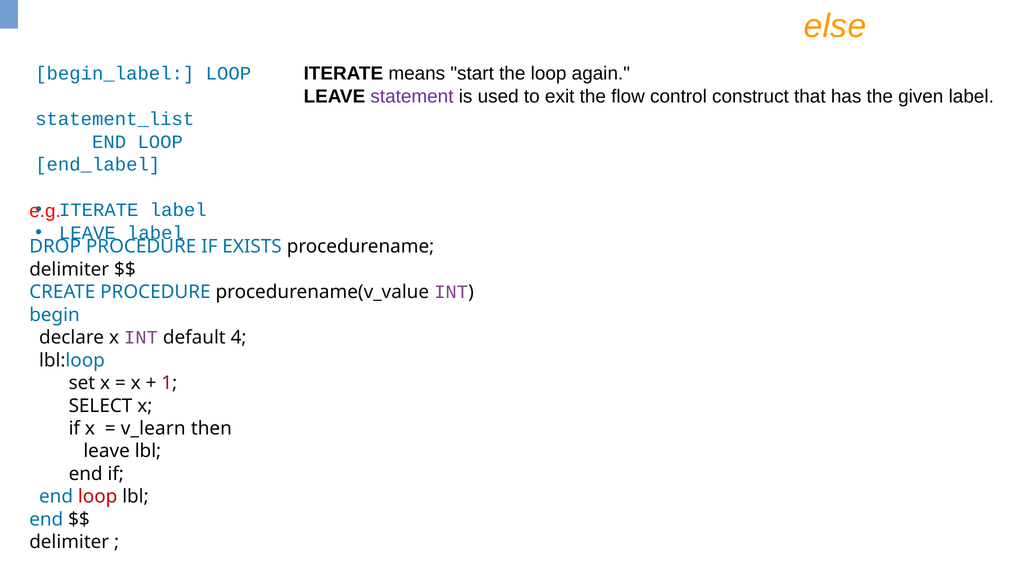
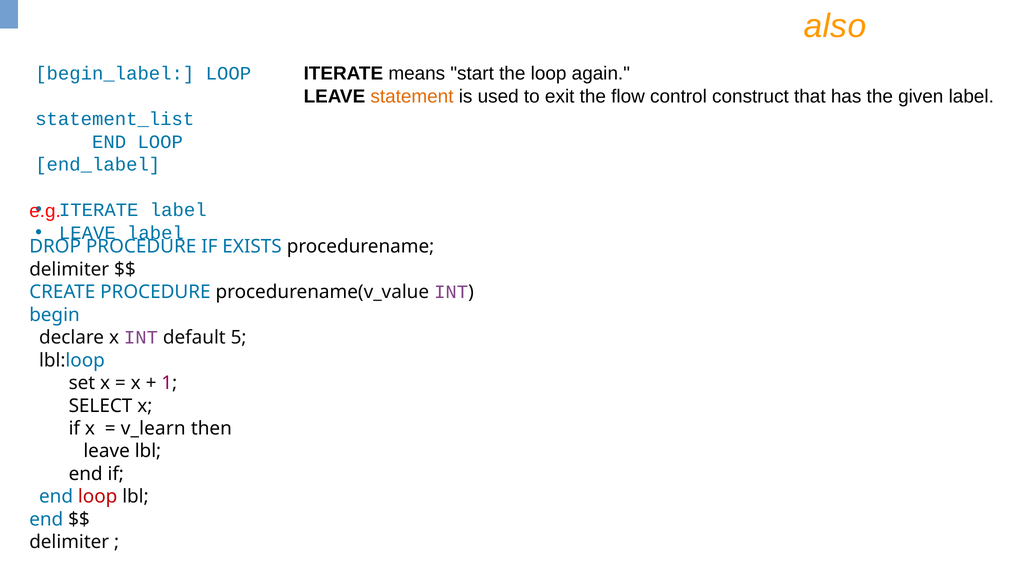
else: else -> also (835, 26)
statement colour: purple -> orange (412, 96)
4: 4 -> 5 (239, 338)
